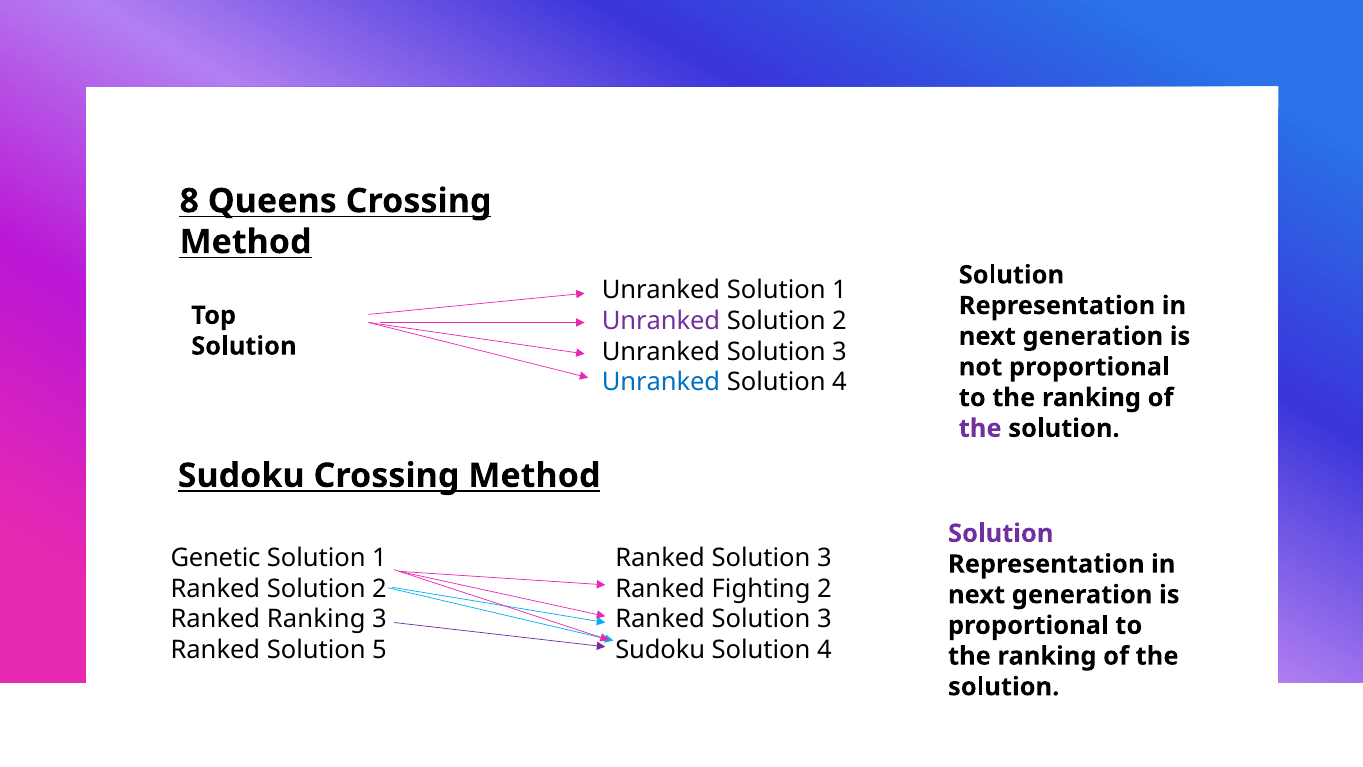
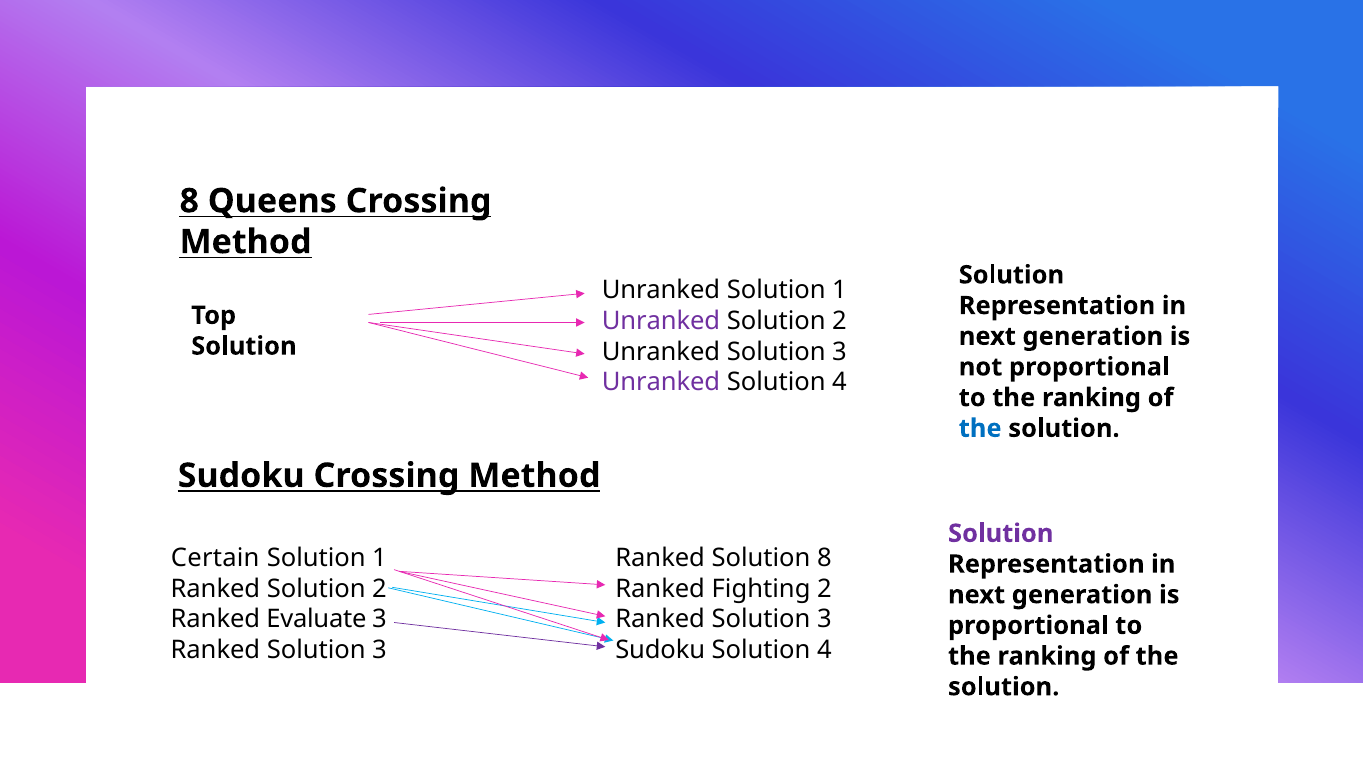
Unranked colour: blue -> purple (661, 382)
the colour: purple -> blue (980, 428)
Genetic: Genetic -> Certain (215, 558)
3: 3 -> 8 (824, 558)
Ranked Ranking: Ranking -> Evaluate (316, 619)
5: 5 -> 3 (380, 650)
